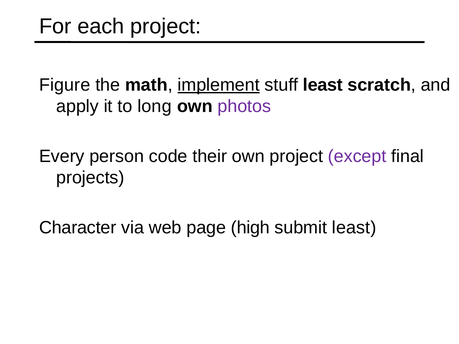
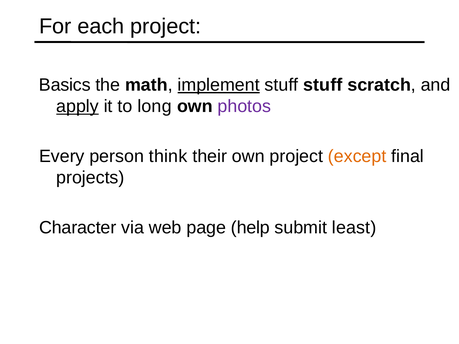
Figure: Figure -> Basics (65, 85)
stuff least: least -> stuff (323, 85)
apply underline: none -> present (78, 106)
code: code -> think (168, 156)
except colour: purple -> orange (357, 156)
high: high -> help (250, 228)
